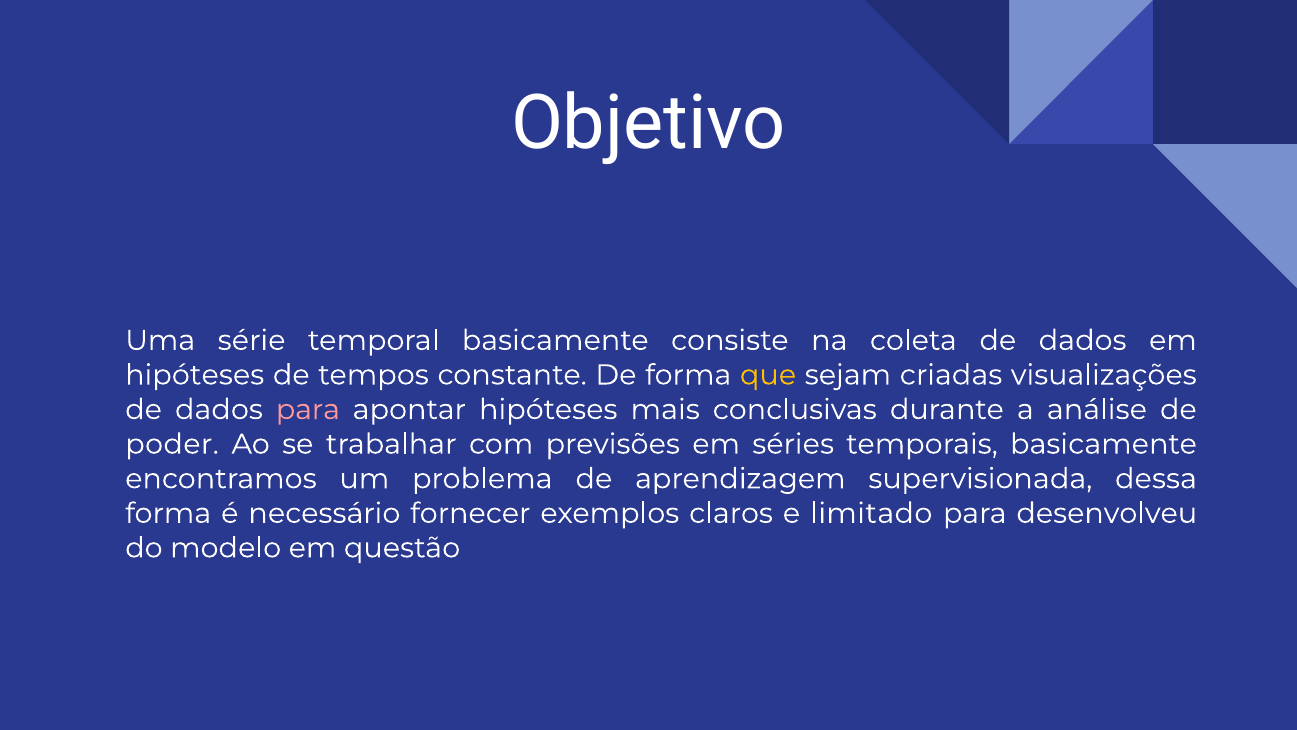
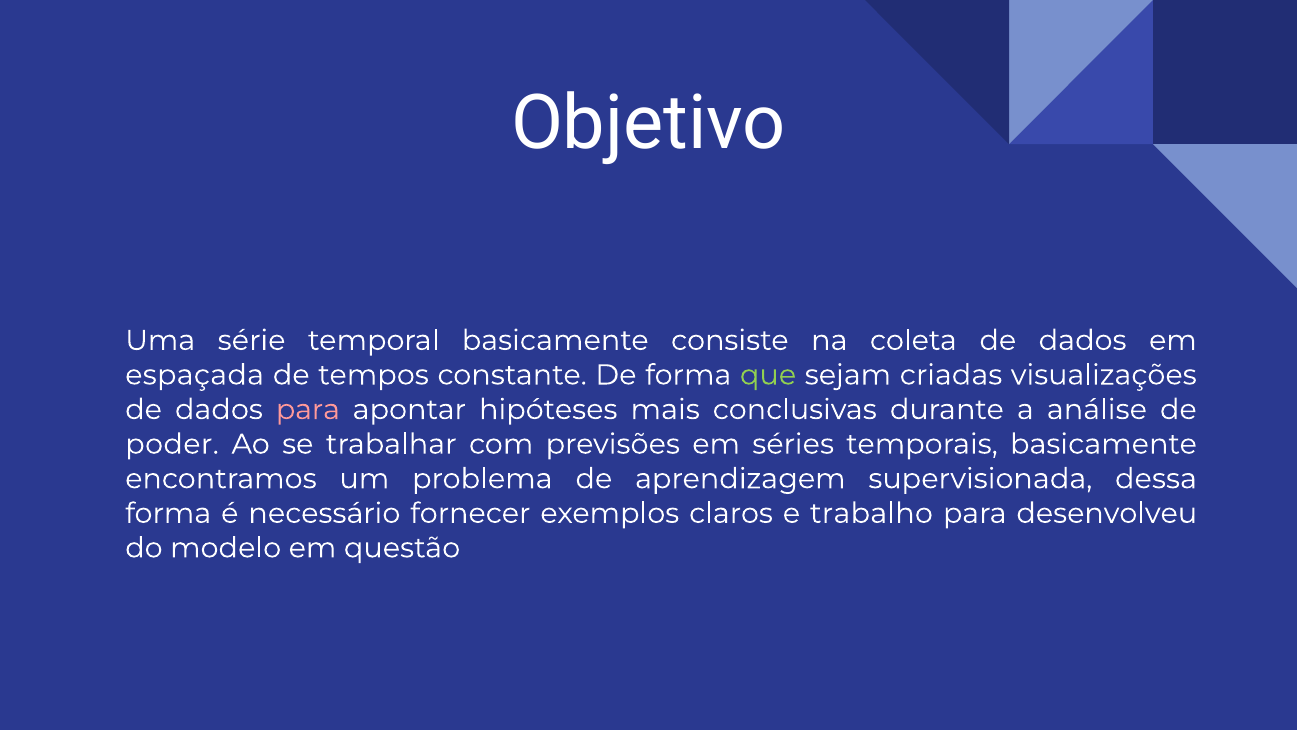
hipóteses: hipóteses -> espaçada (195, 375)
que colour: yellow -> light green (768, 375)
limitado: limitado -> trabalho (871, 513)
